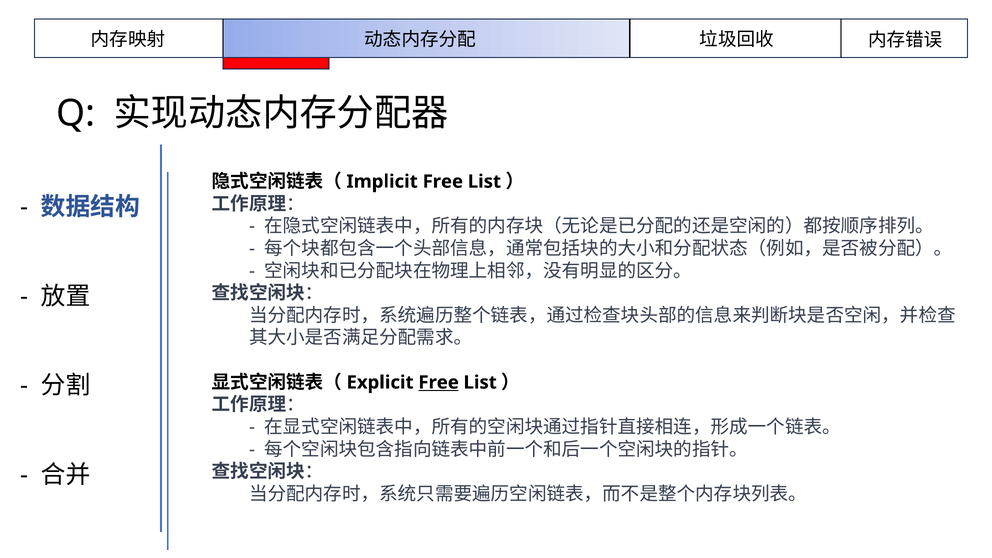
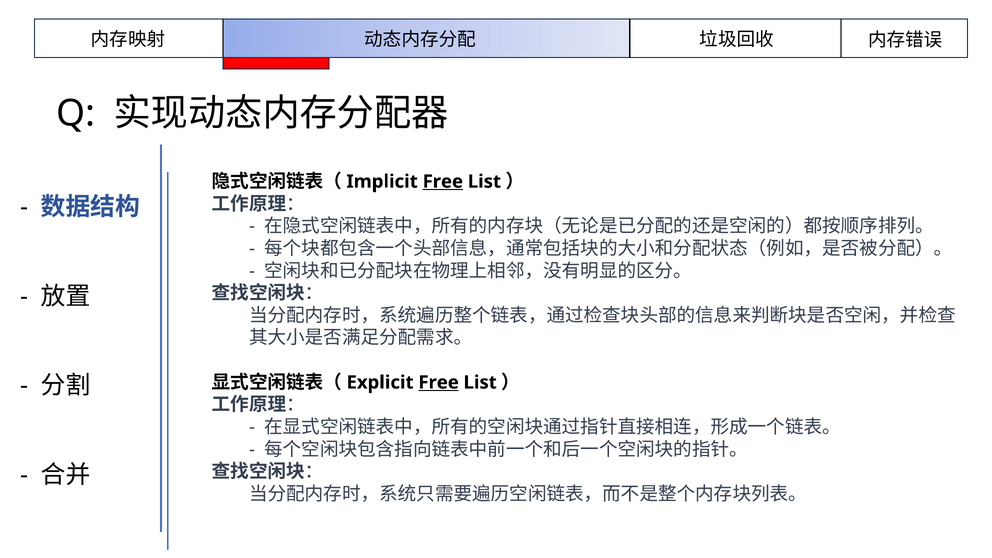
Free underline: none -> present (443, 182)
